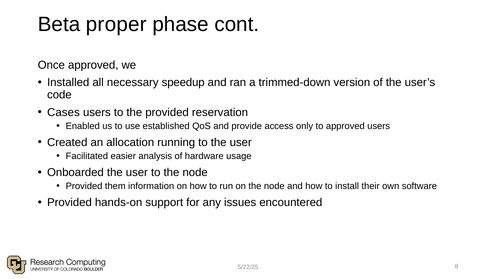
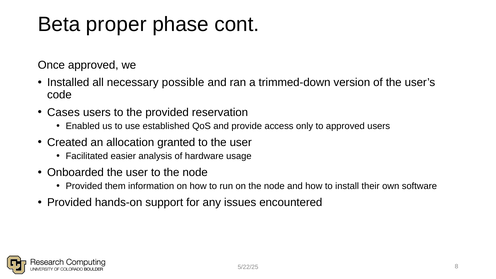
speedup: speedup -> possible (183, 83)
running: running -> granted (176, 142)
